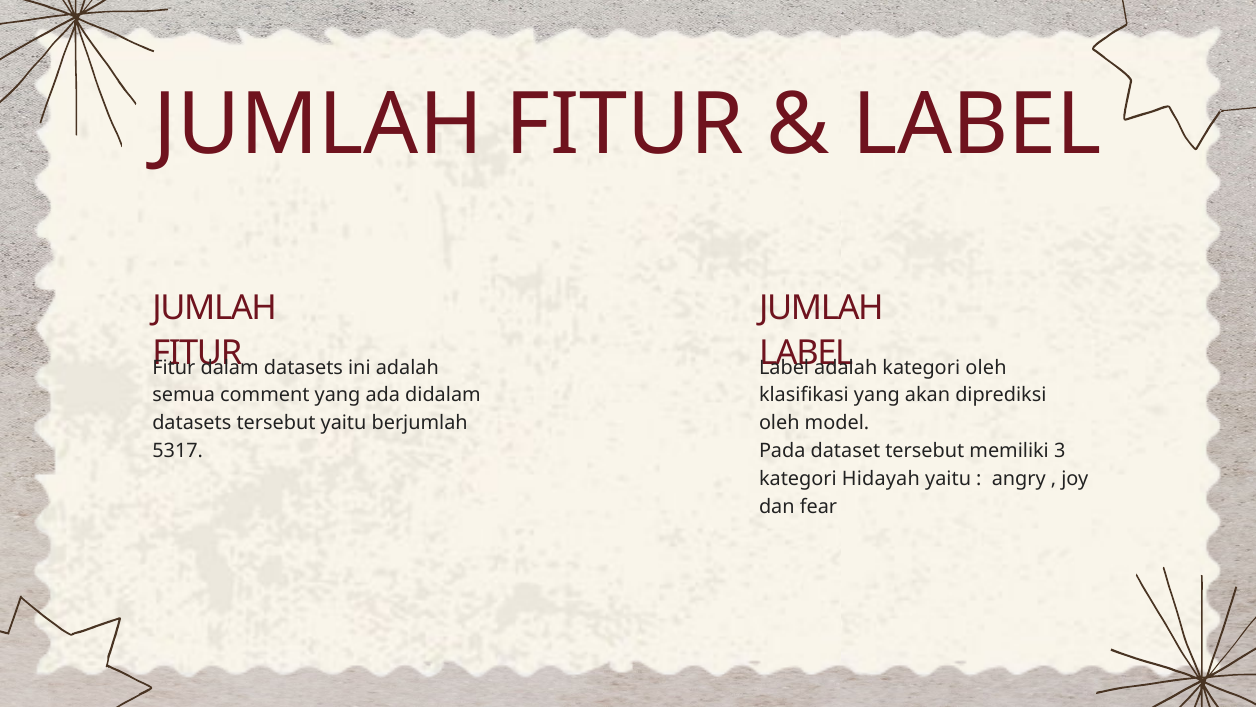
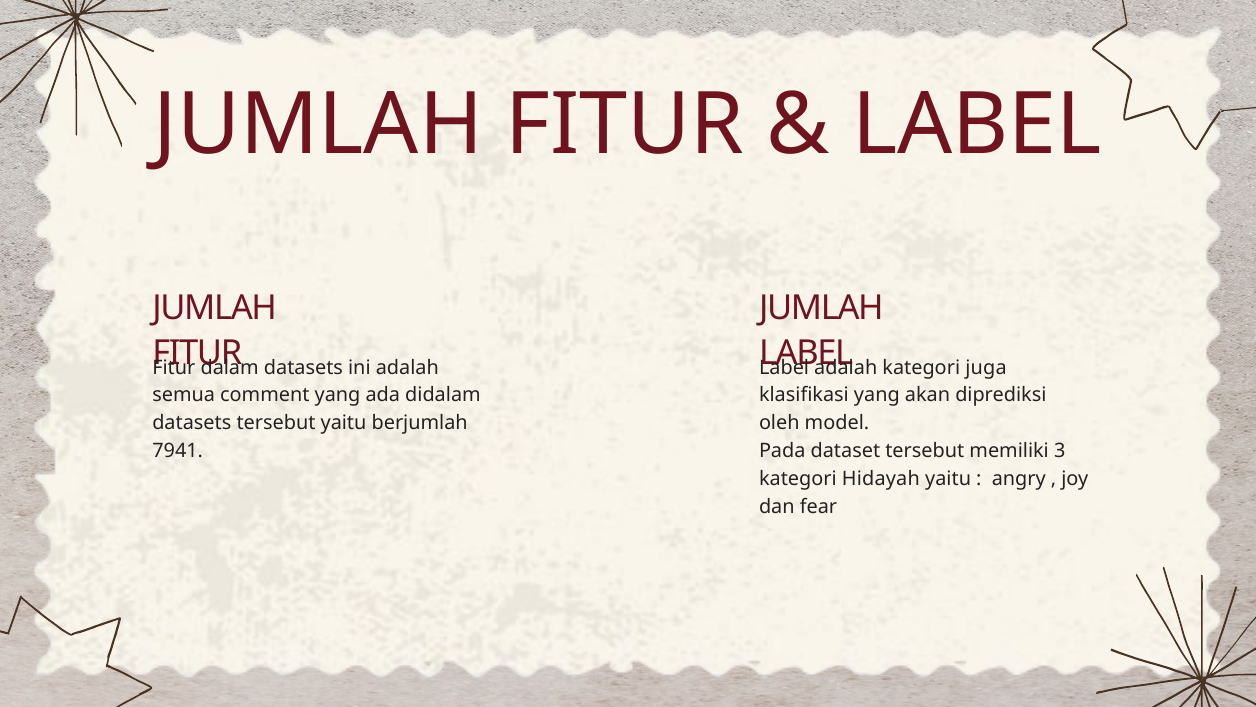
kategori oleh: oleh -> juga (986, 367)
5317: 5317 -> 7941 (178, 451)
